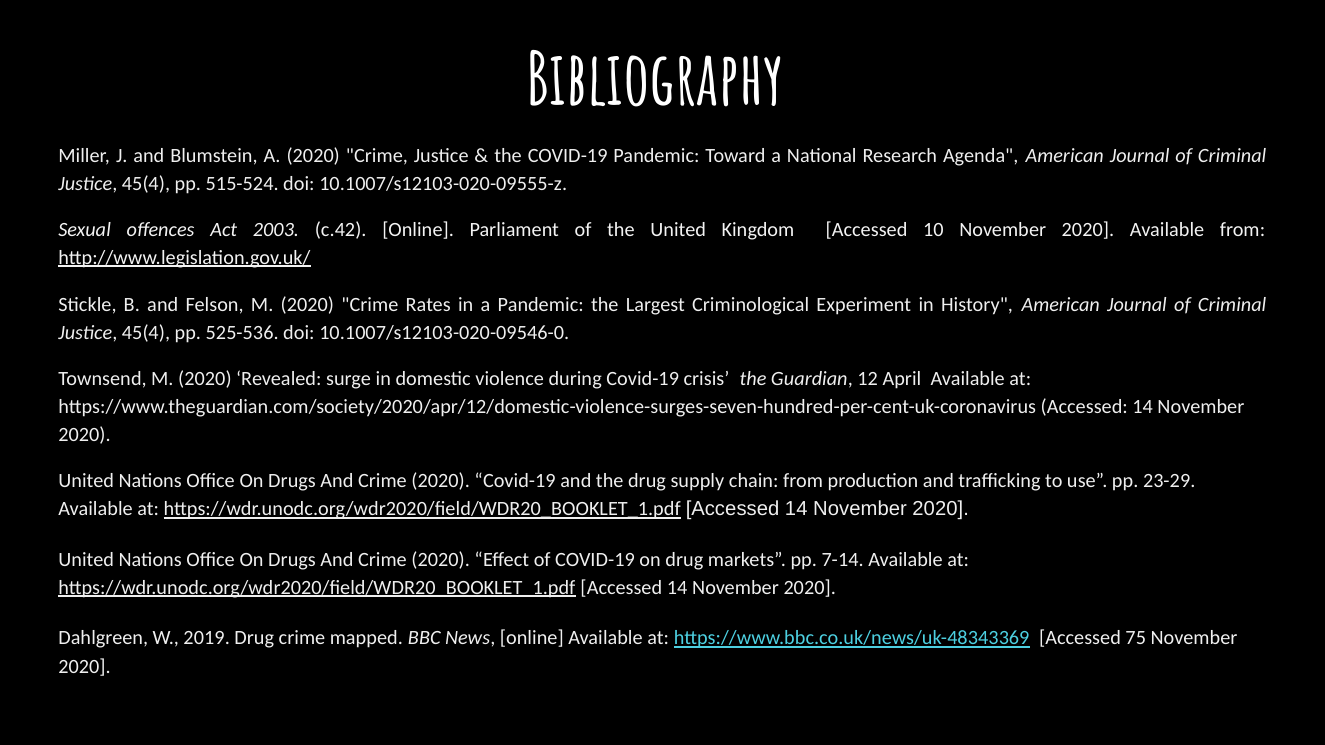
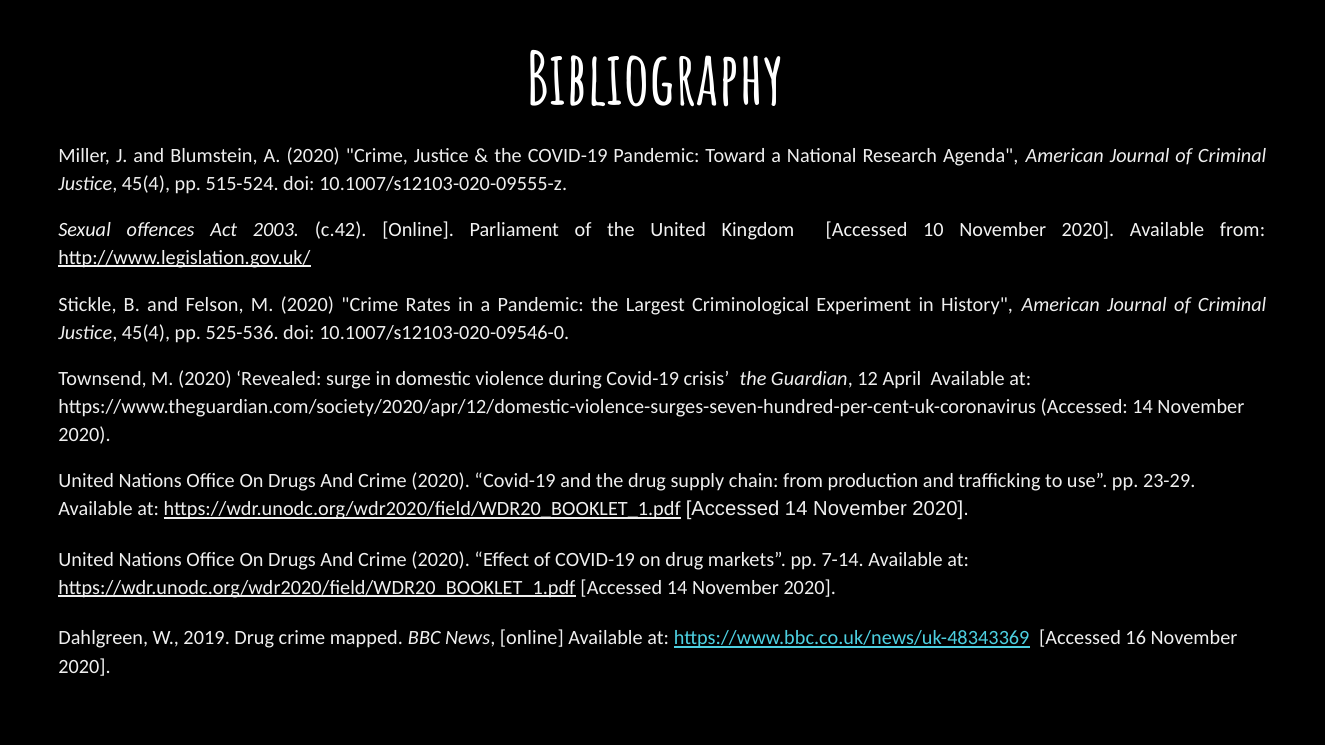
75: 75 -> 16 (1136, 638)
